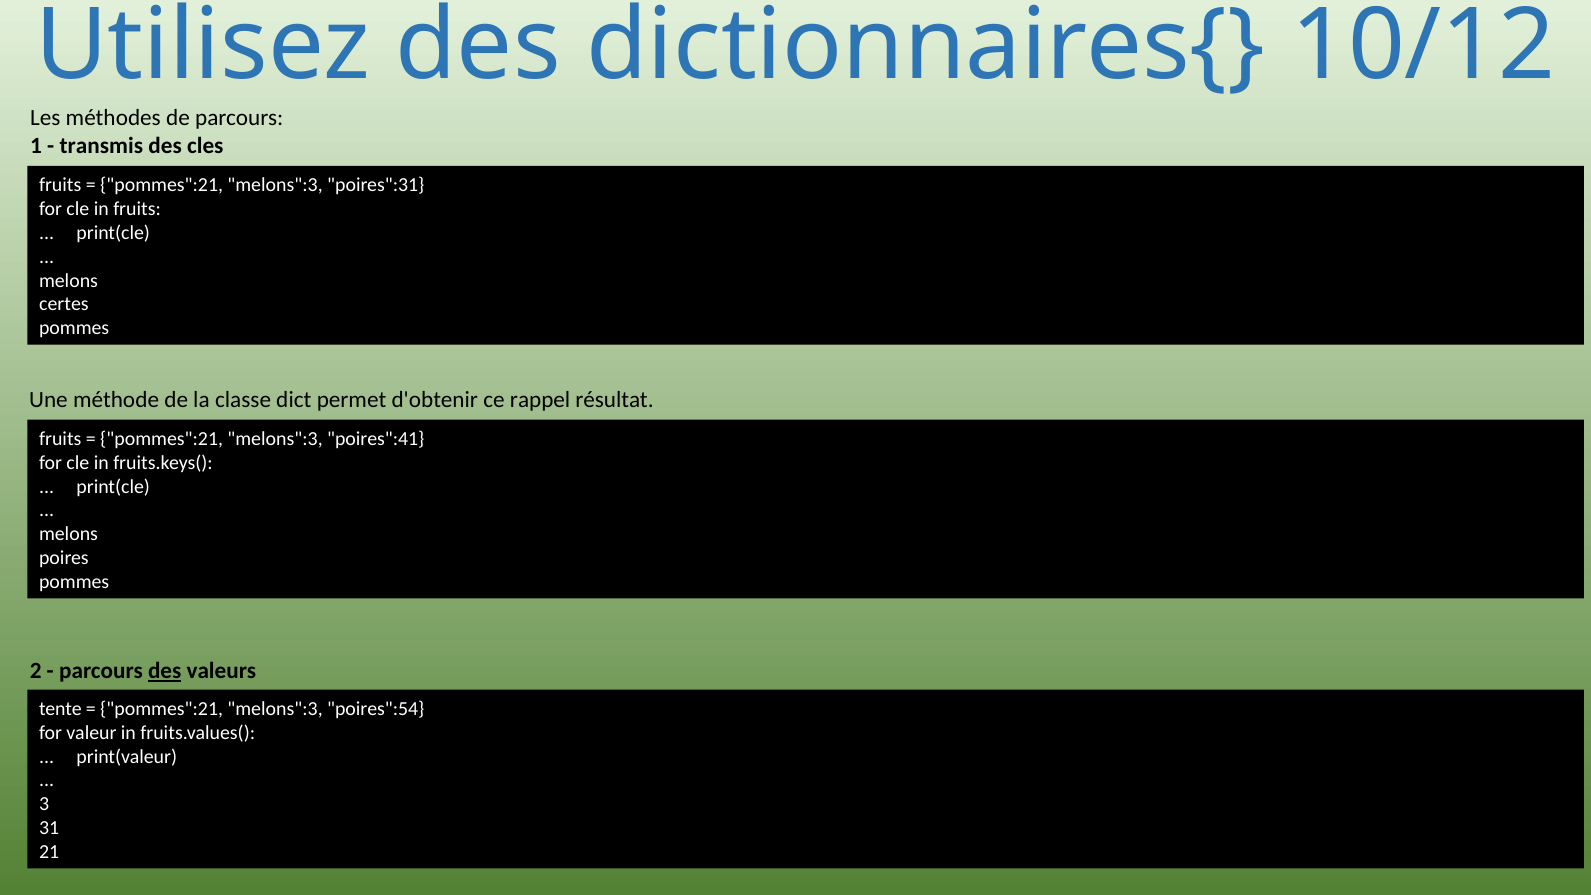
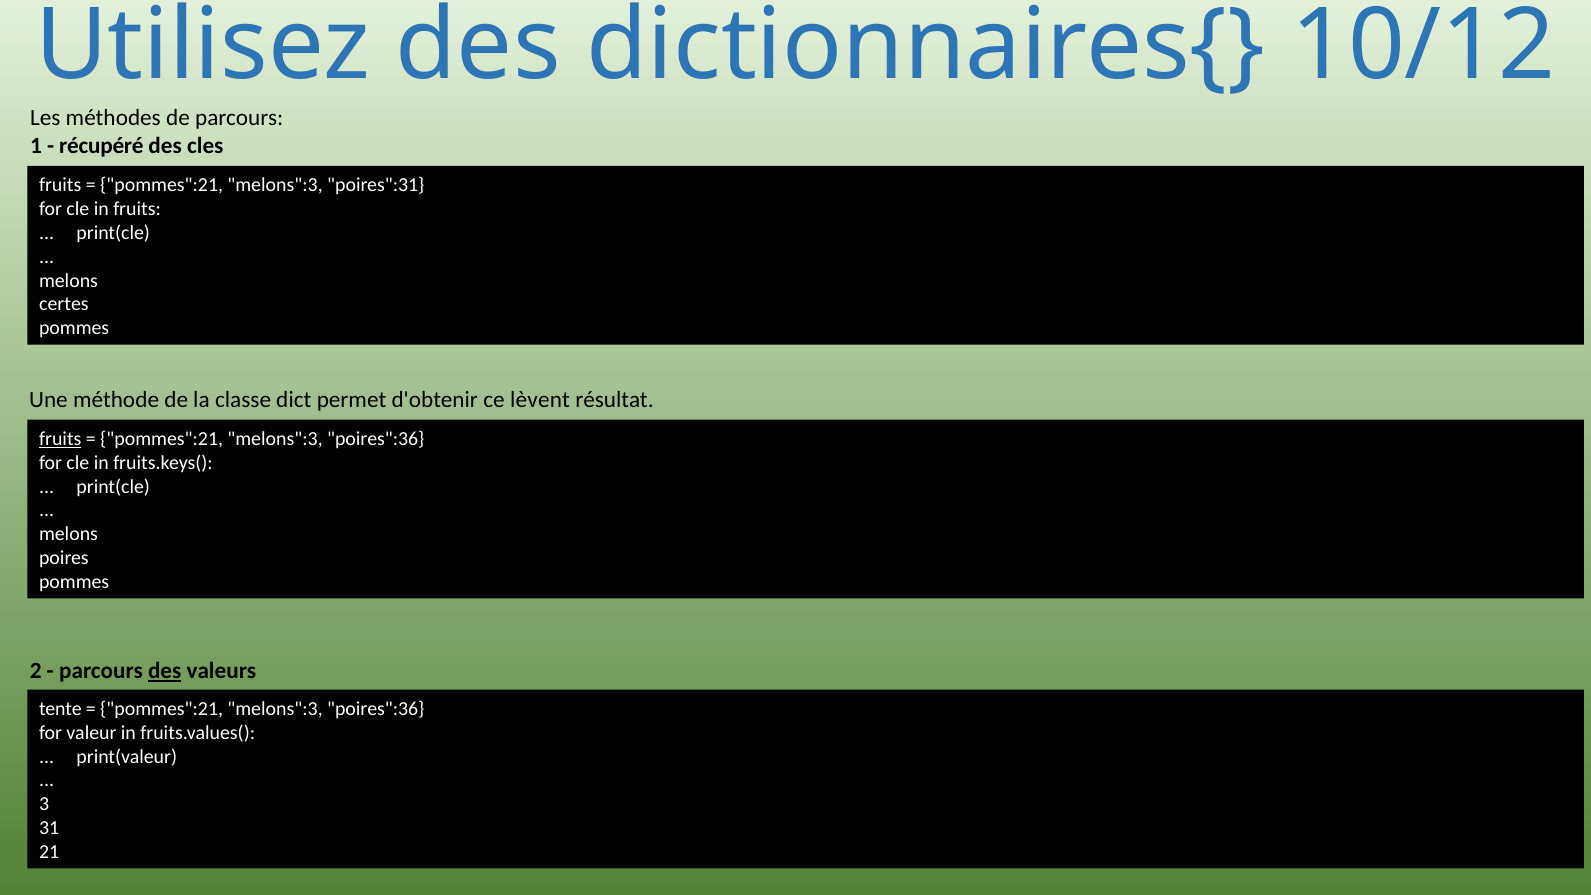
transmis: transmis -> récupéré (101, 146)
rappel: rappel -> lèvent (540, 400)
fruits underline: none -> present (60, 439)
poires":41: poires":41 -> poires":36 (376, 439)
poires":54: poires":54 -> poires":36 (376, 709)
